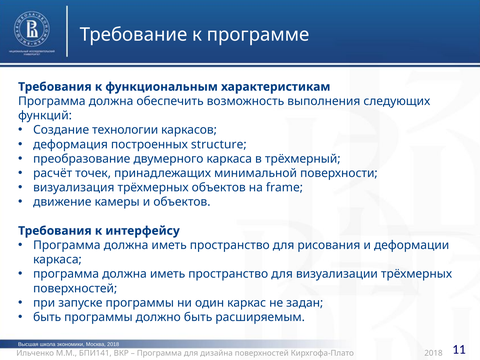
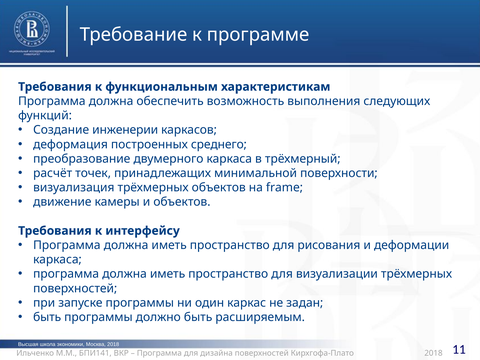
технологии: технологии -> инженерии (125, 130)
structure: structure -> среднего (219, 144)
